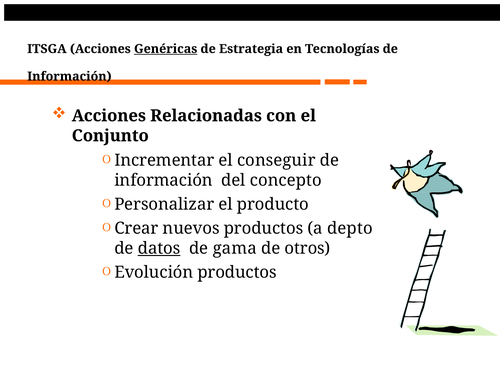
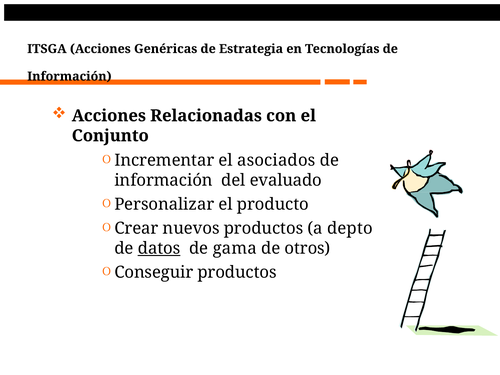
Genéricas underline: present -> none (166, 49)
conseguir: conseguir -> asociados (276, 160)
concepto: concepto -> evaluado (286, 180)
Evolución: Evolución -> Conseguir (154, 272)
